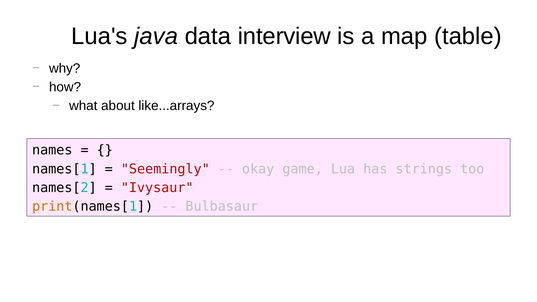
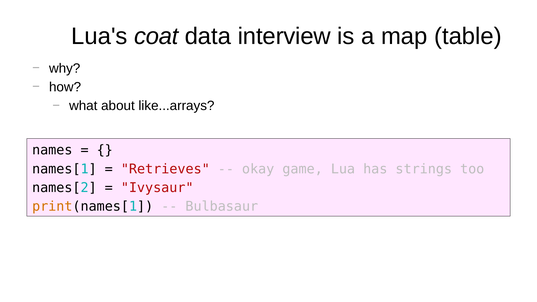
java: java -> coat (156, 36)
Seemingly: Seemingly -> Retrieves (165, 169)
